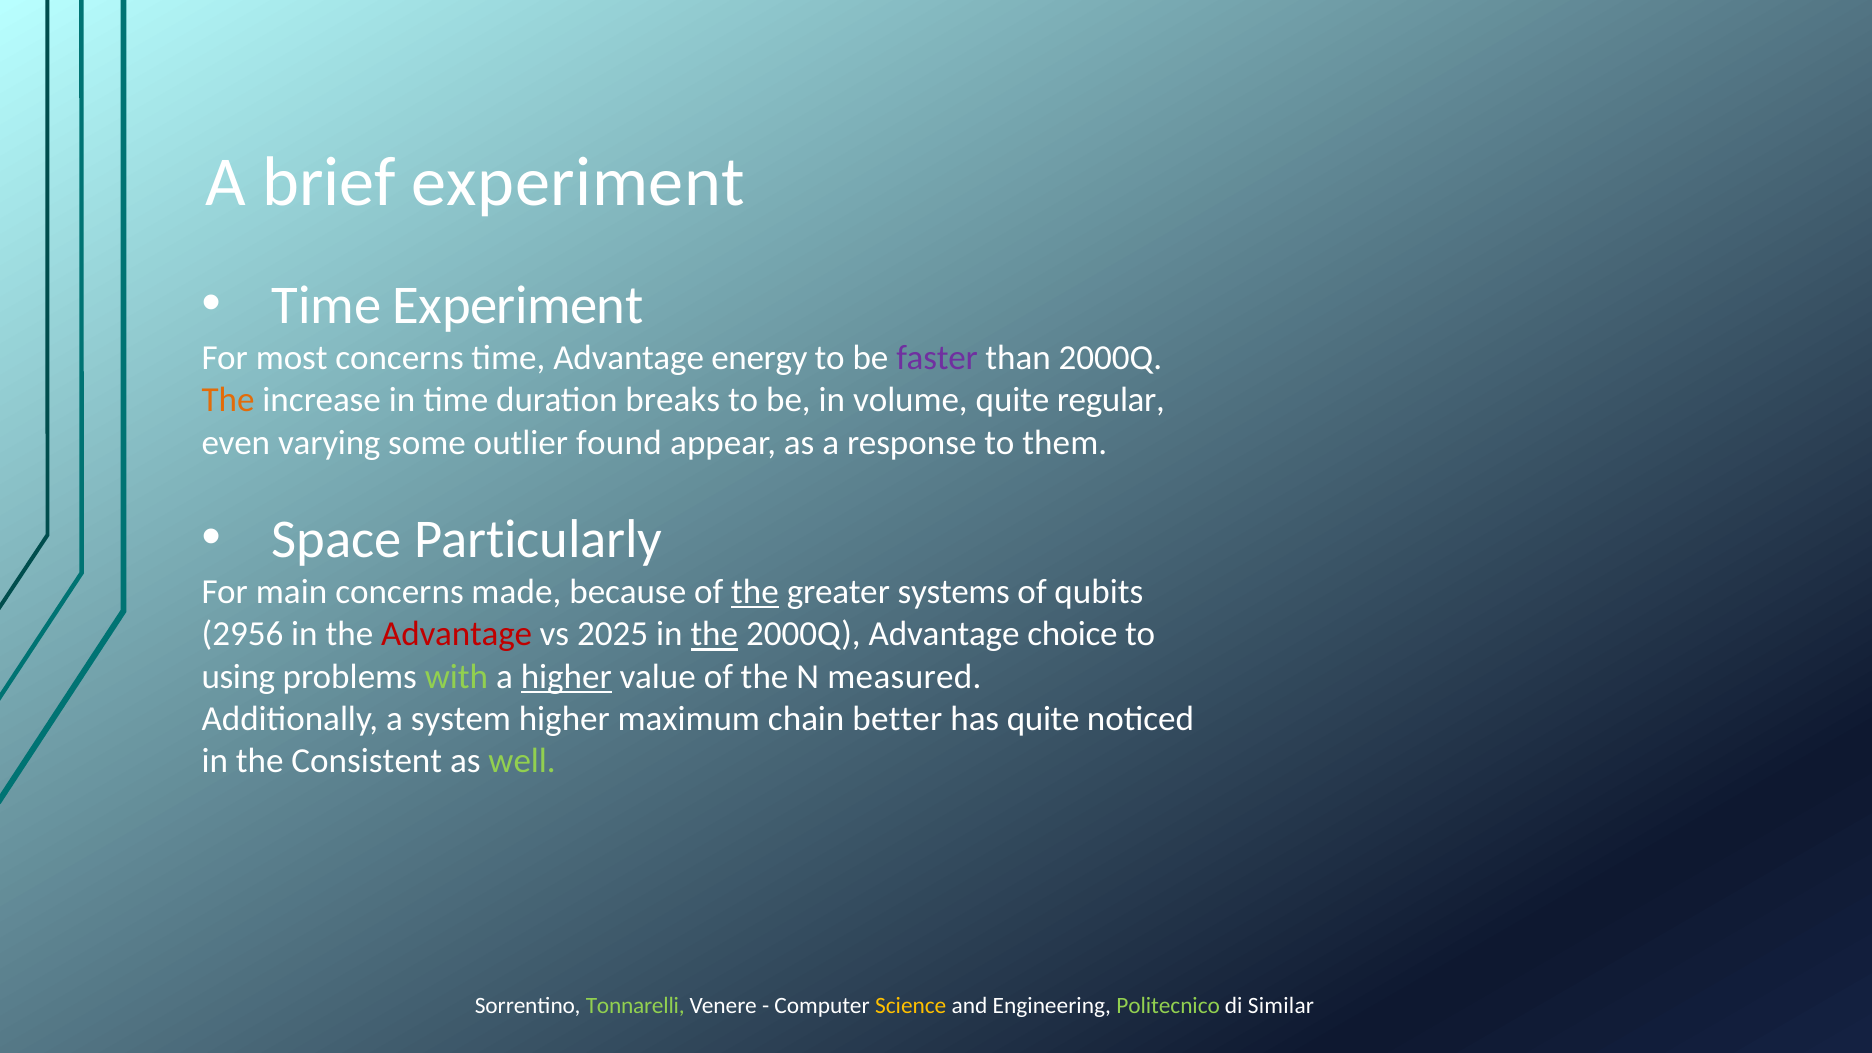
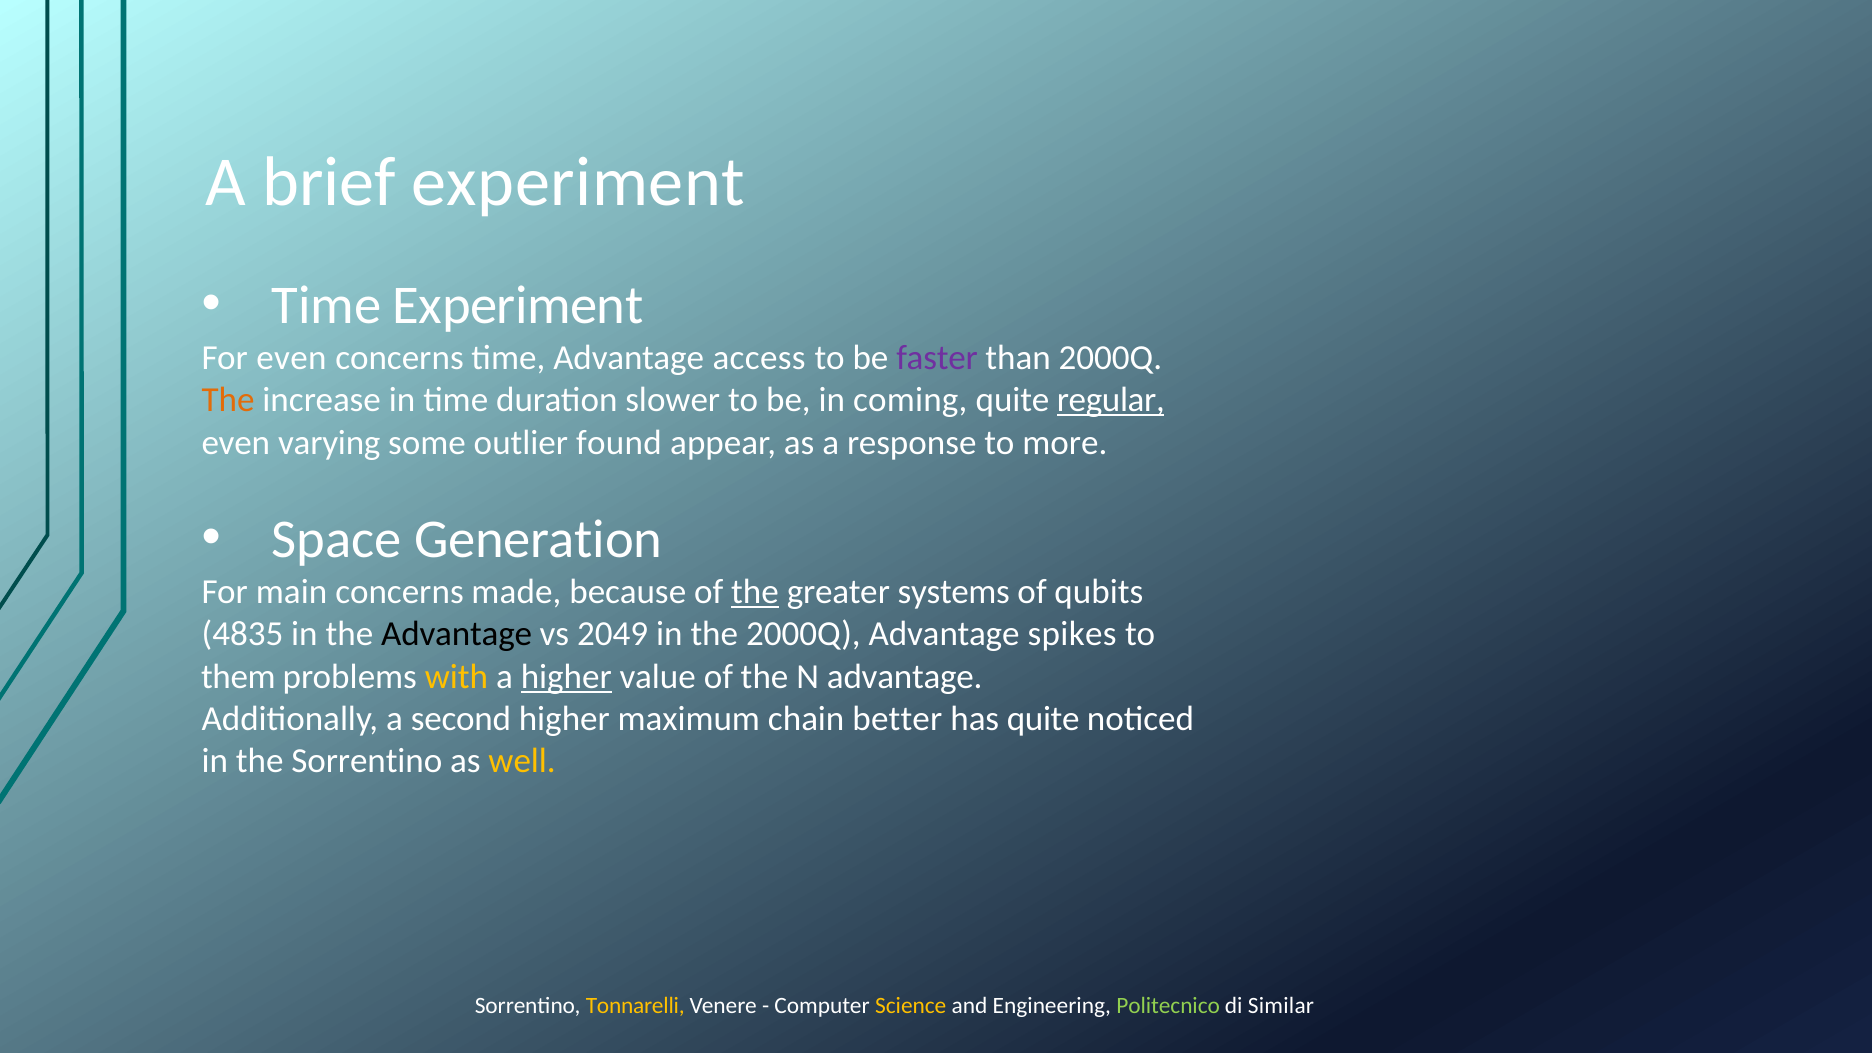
For most: most -> even (291, 358)
energy: energy -> access (759, 358)
breaks: breaks -> slower (673, 400)
volume: volume -> coming (910, 400)
regular underline: none -> present (1111, 400)
them: them -> more (1065, 443)
Particularly: Particularly -> Generation (538, 540)
2956: 2956 -> 4835 (242, 635)
Advantage colour: red -> black (457, 635)
2025: 2025 -> 2049 (613, 635)
the underline: present -> none (714, 635)
choice: choice -> spikes (1072, 635)
using: using -> them (238, 677)
with colour: light green -> yellow (457, 677)
N measured: measured -> advantage (905, 677)
system: system -> second (461, 719)
the Consistent: Consistent -> Sorrentino (367, 761)
well colour: light green -> yellow (522, 761)
Tonnarelli colour: light green -> yellow (635, 1006)
